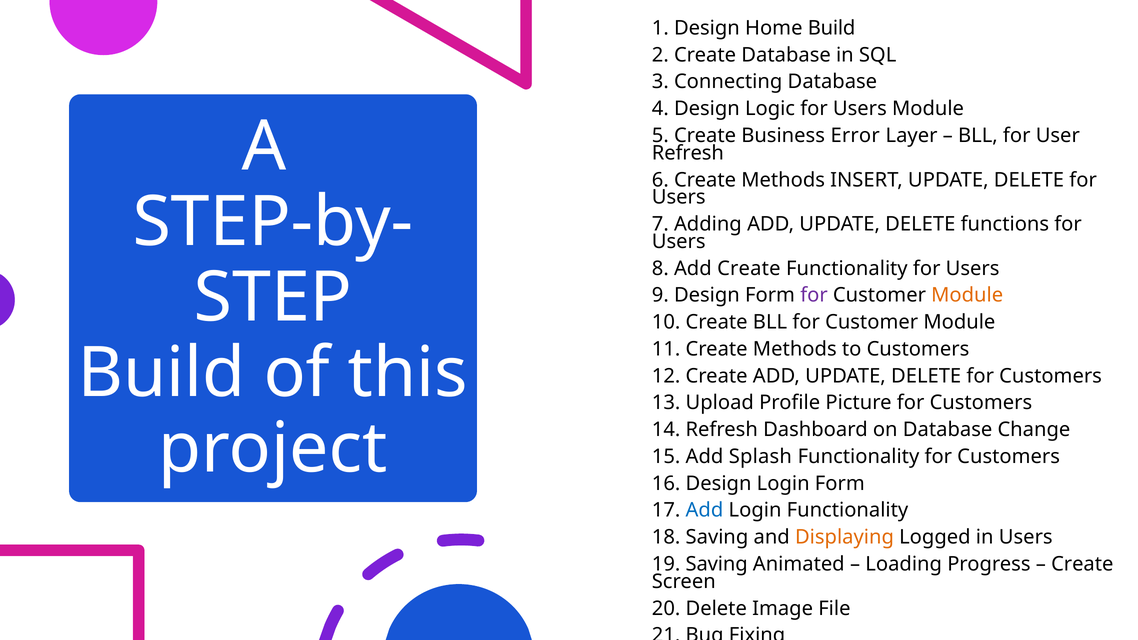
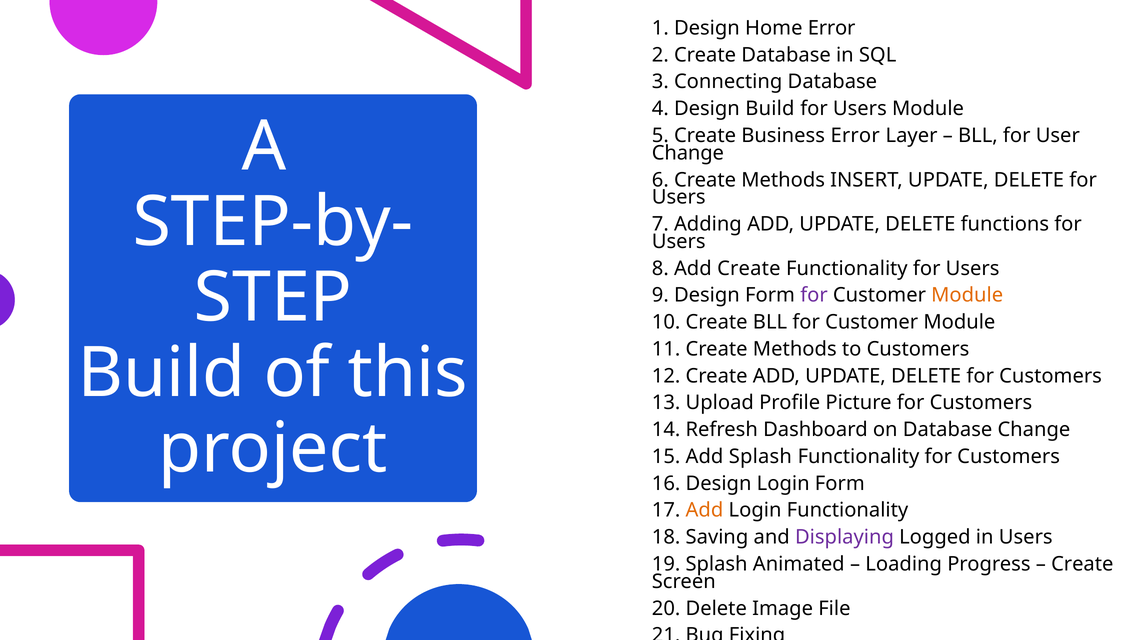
Home Build: Build -> Error (832, 28)
Design Logic: Logic -> Build (770, 109)
Refresh: Refresh -> Change (688, 153)
Add colour: blue -> orange (704, 510)
Displaying colour: orange -> purple (844, 537)
19 Saving: Saving -> Splash (717, 564)
